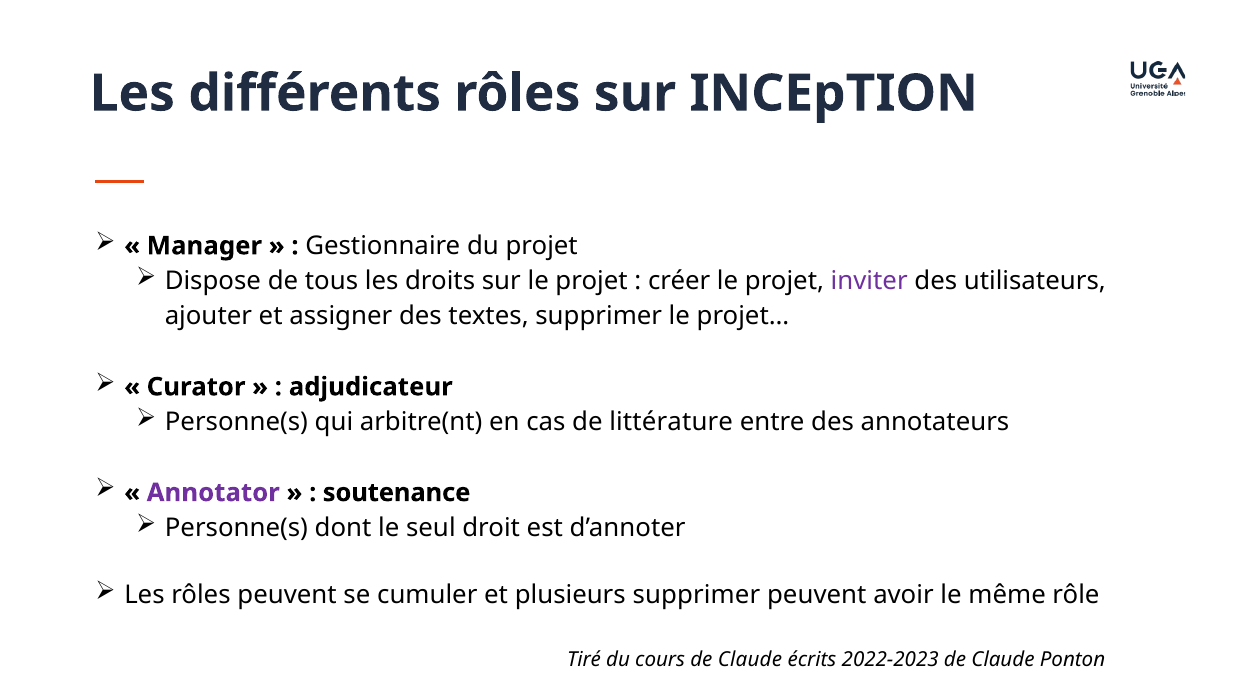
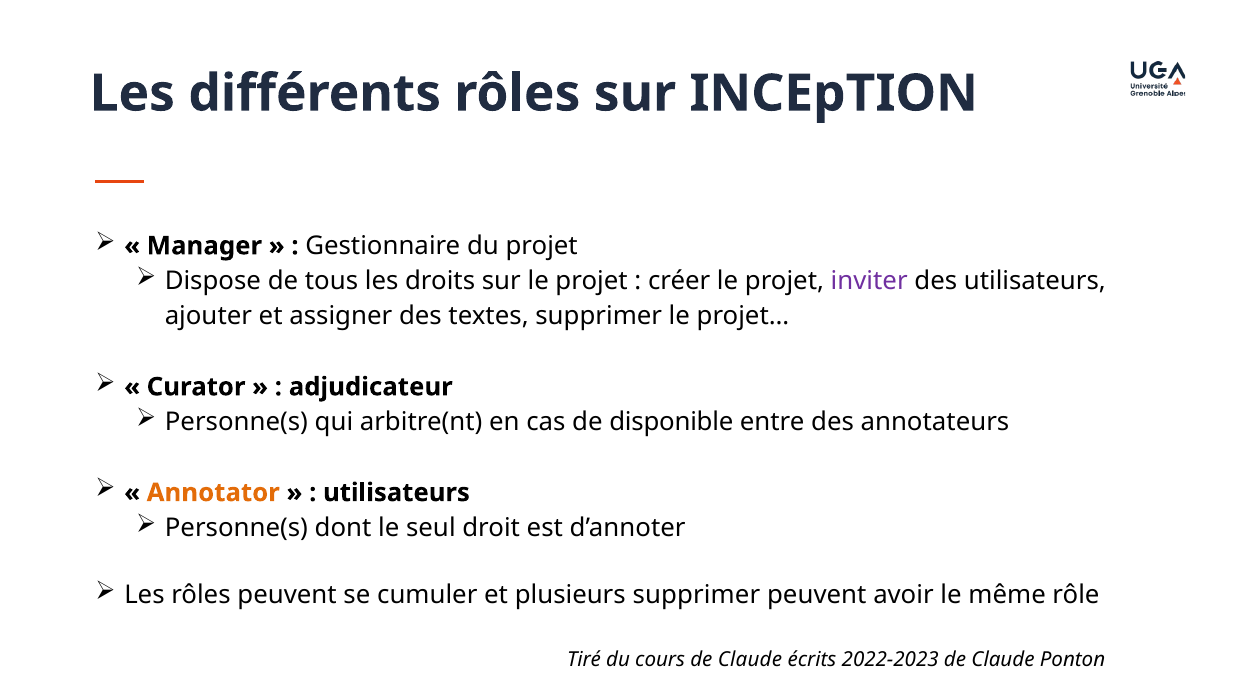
littérature: littérature -> disponible (671, 422)
Annotator colour: purple -> orange (213, 493)
soutenance: soutenance -> utilisateurs (396, 493)
